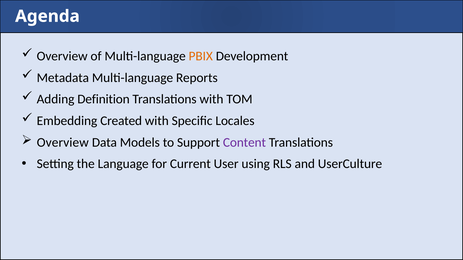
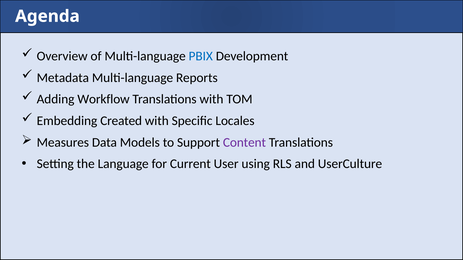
PBIX colour: orange -> blue (201, 56)
Definition: Definition -> Workflow (103, 99)
Overview: Overview -> Measures (63, 143)
